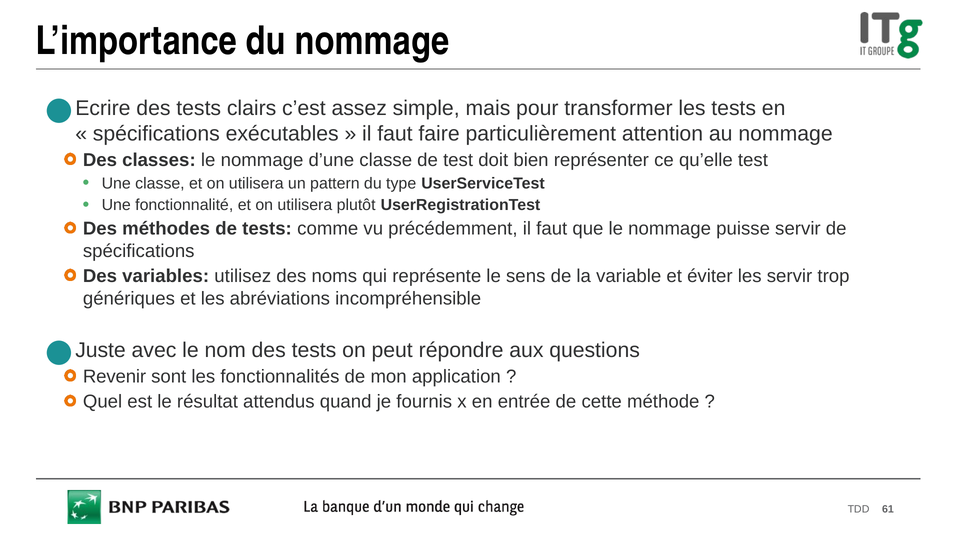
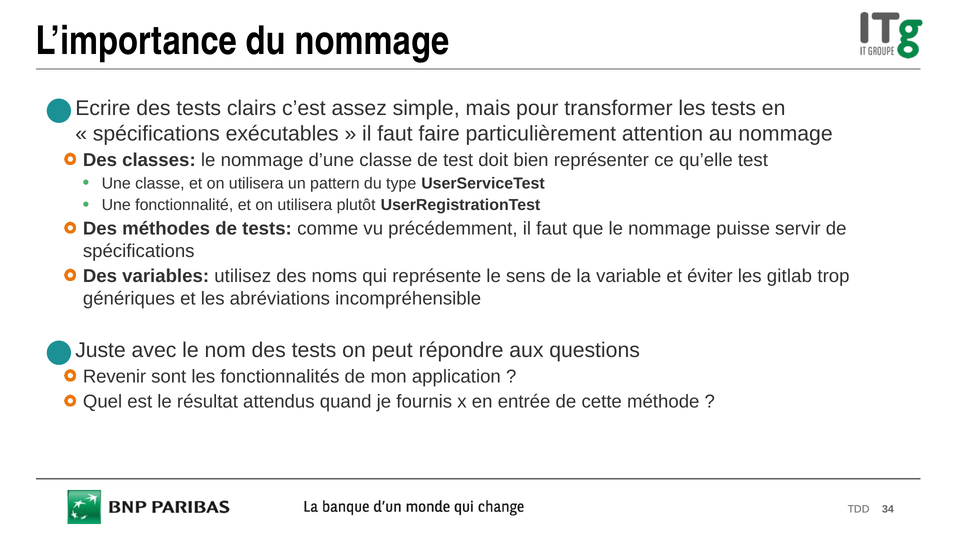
les servir: servir -> gitlab (789, 276)
61: 61 -> 34 (888, 509)
